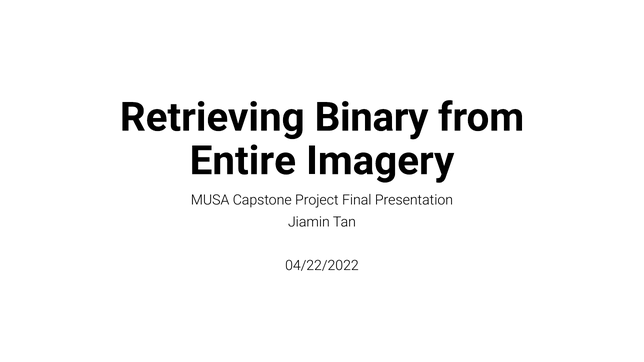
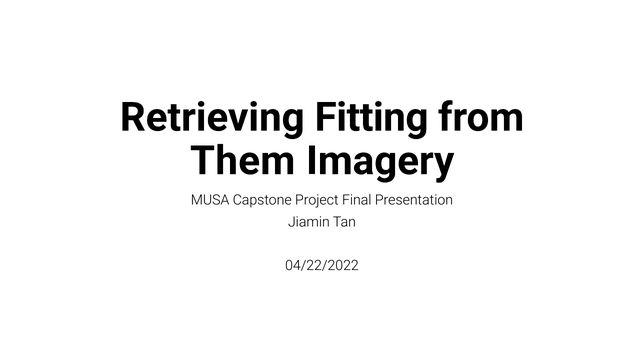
Binary: Binary -> Fitting (372, 118)
Entire: Entire -> Them (243, 161)
